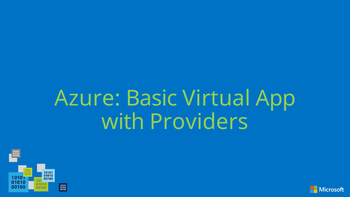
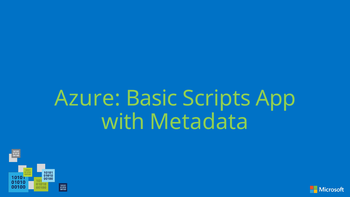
Virtual: Virtual -> Scripts (217, 98)
Providers: Providers -> Metadata (199, 122)
